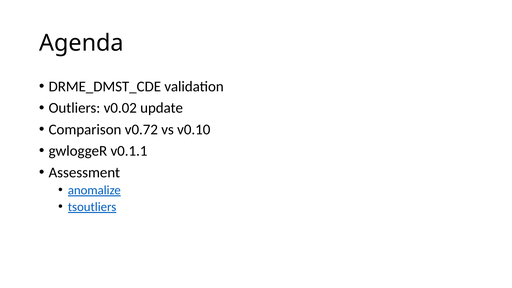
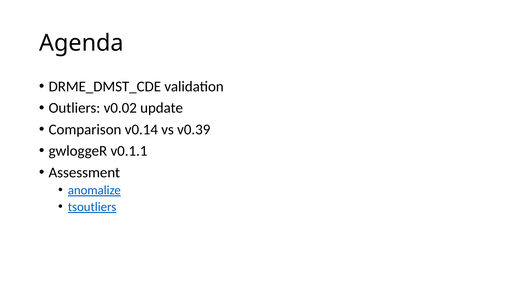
v0.72: v0.72 -> v0.14 (141, 130)
v0.10: v0.10 -> v0.39 (194, 130)
